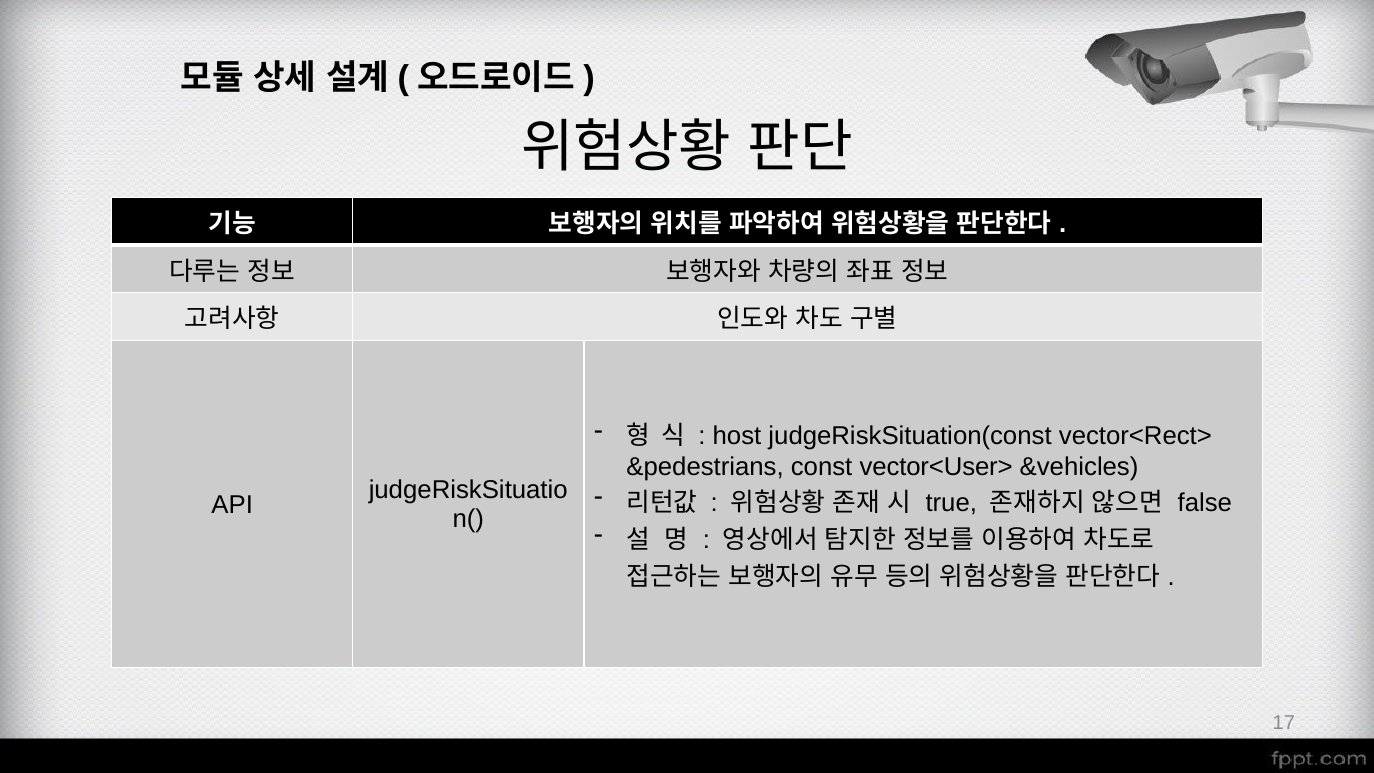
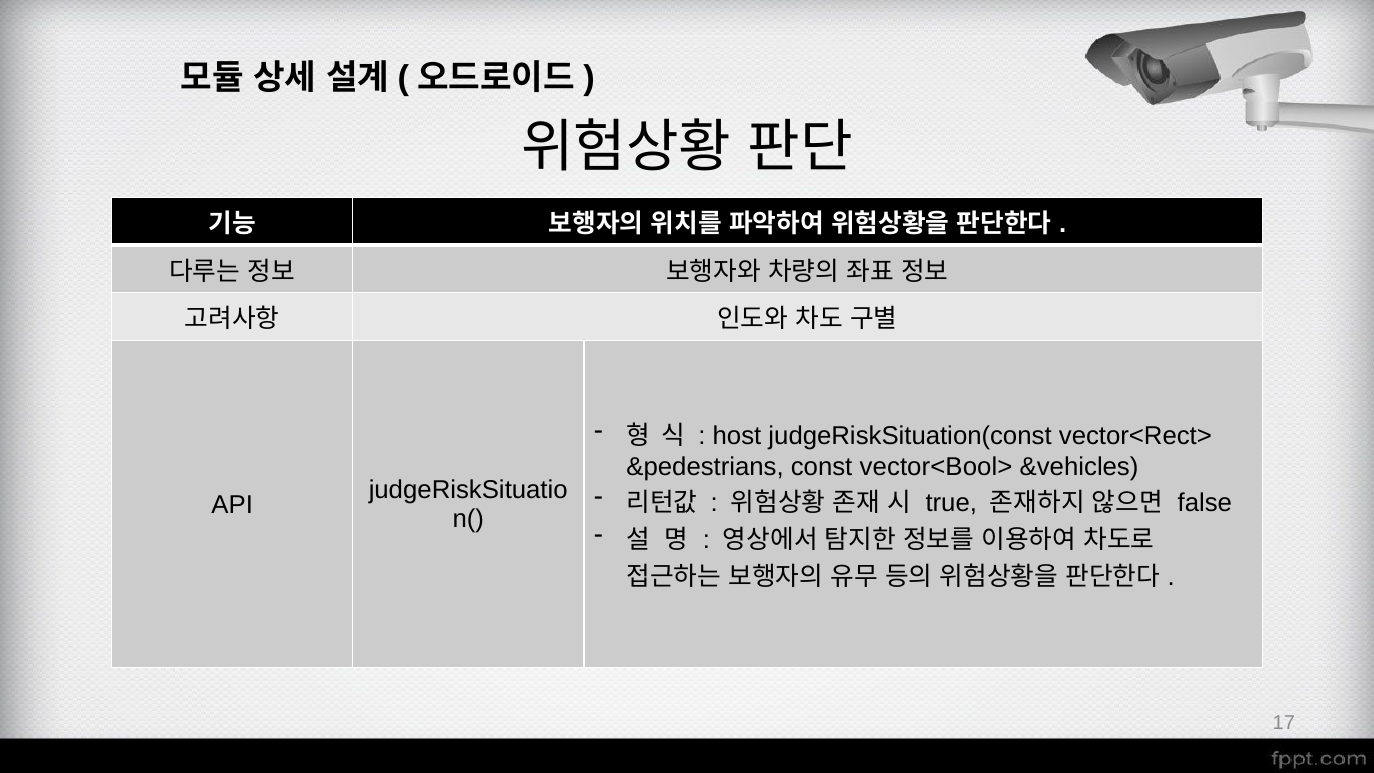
vector<User>: vector<User> -> vector<Bool> (936, 467)
